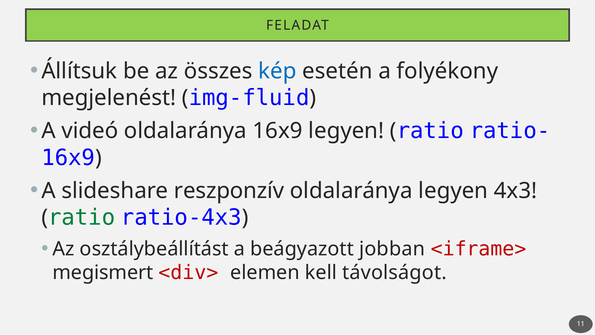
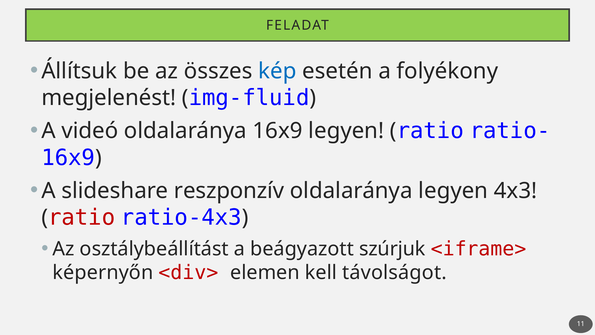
ratio colour: green -> red (82, 217)
jobban: jobban -> szúrjuk (392, 249)
megismert: megismert -> képernyőn (103, 272)
